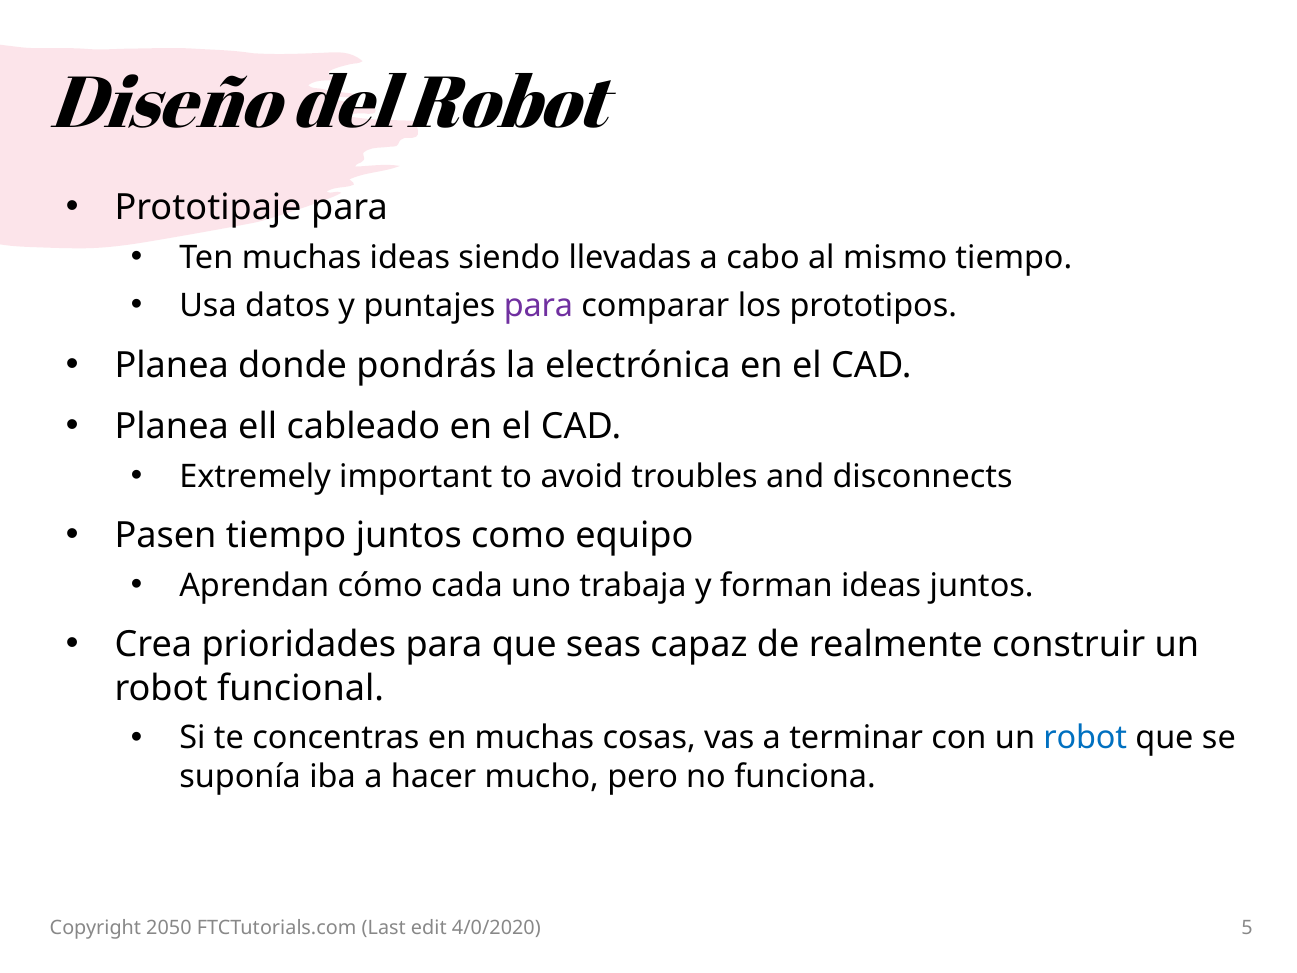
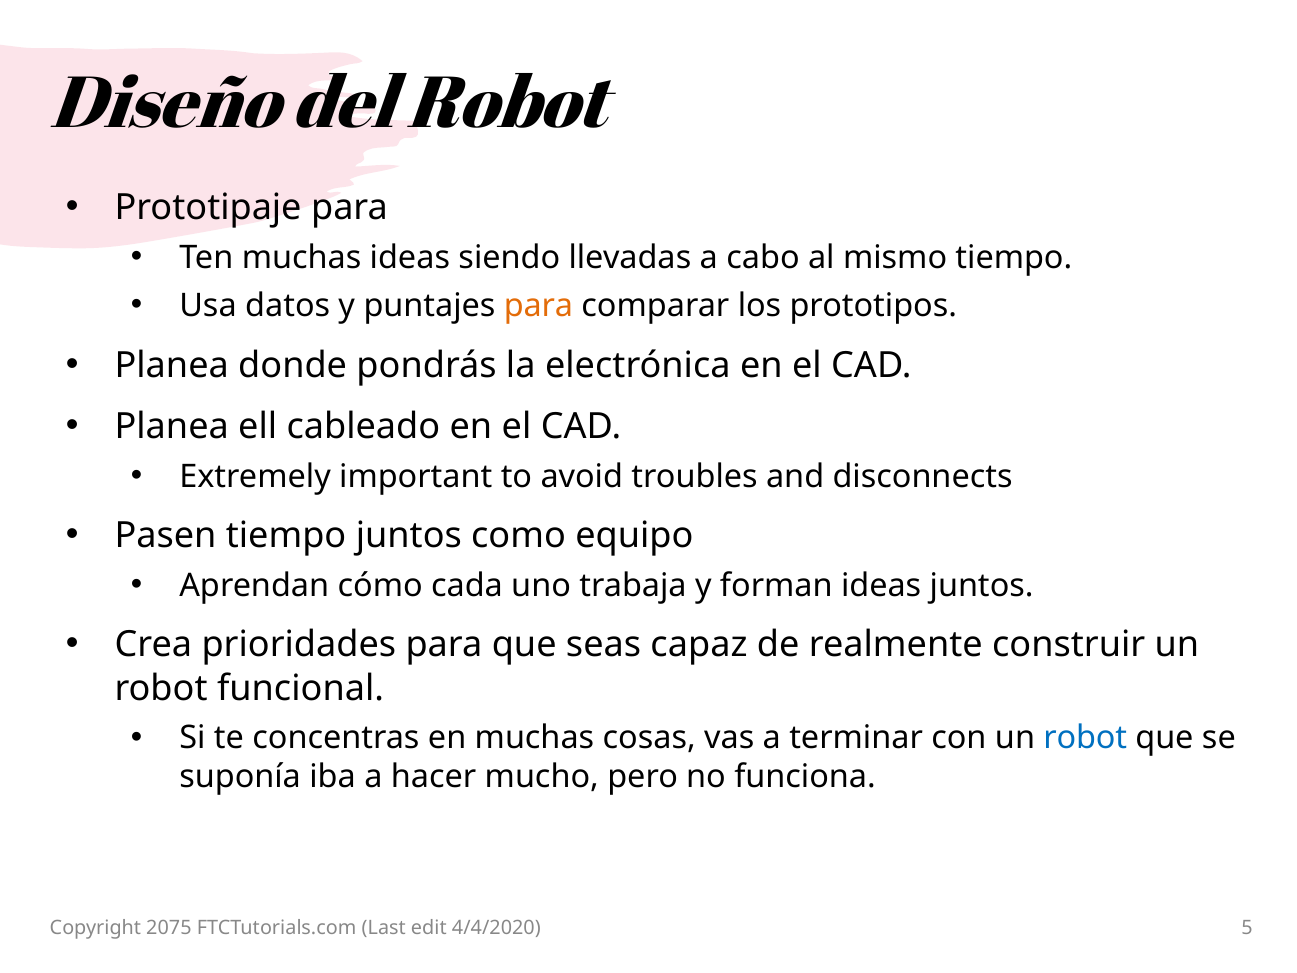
para colour: purple -> orange (539, 306)
2050: 2050 -> 2075 (169, 927)
4/0/2020: 4/0/2020 -> 4/4/2020 (496, 927)
